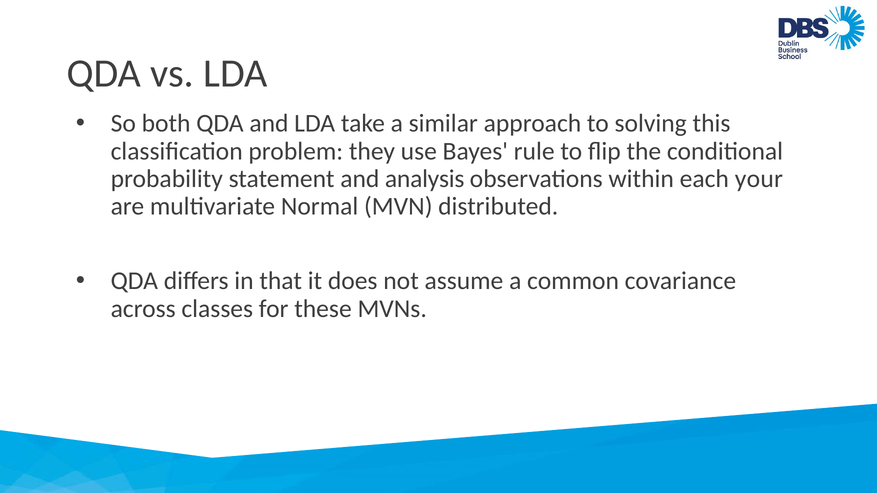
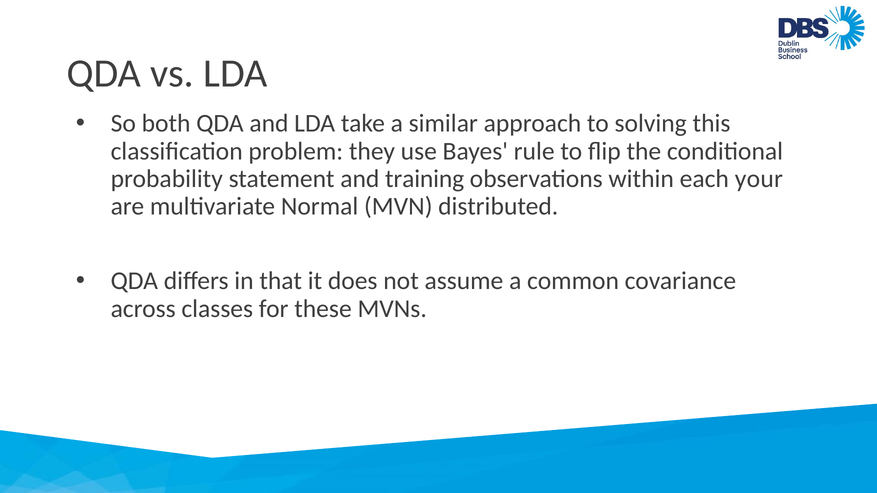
analysis: analysis -> training (425, 179)
